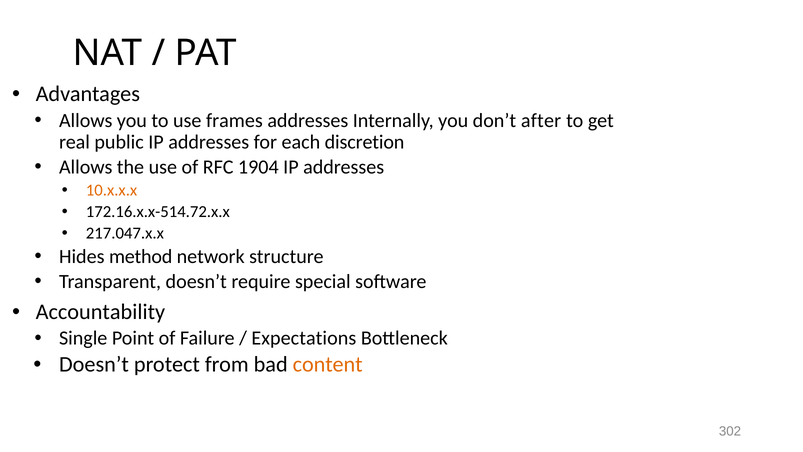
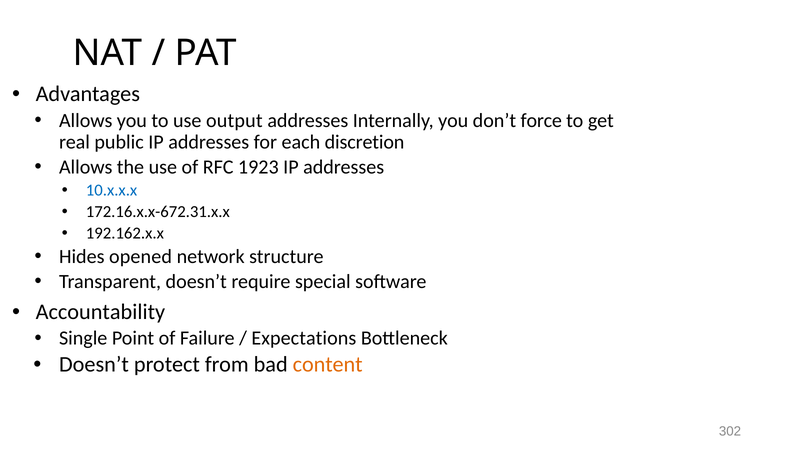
frames: frames -> output (234, 120)
after: after -> force (541, 120)
1904: 1904 -> 1923 (258, 167)
10.x.x.x colour: orange -> blue (112, 190)
172.16.x.x-514.72.x.x: 172.16.x.x-514.72.x.x -> 172.16.x.x-672.31.x.x (158, 212)
217.047.x.x: 217.047.x.x -> 192.162.x.x (125, 233)
method: method -> opened (141, 256)
